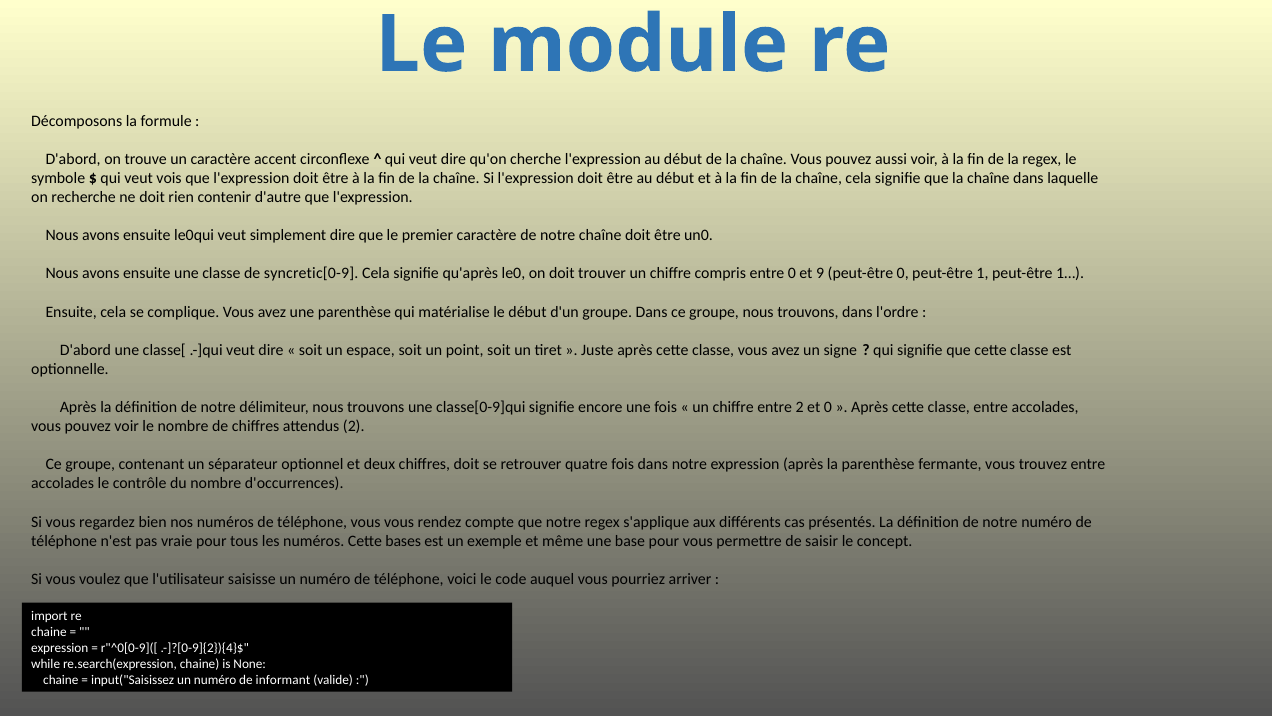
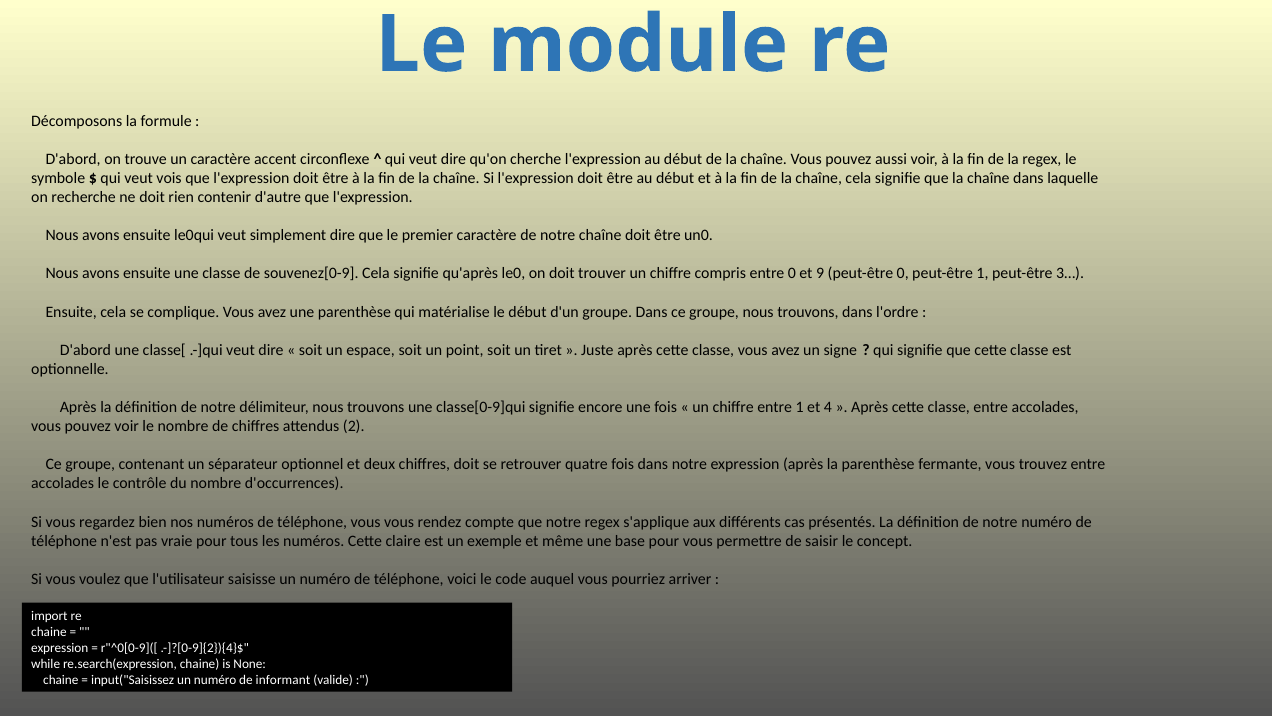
syncretic[0-9: syncretic[0-9 -> souvenez[0-9 (311, 273)
1…: 1… -> 3… (1070, 273)
entre 2: 2 -> 1 (800, 407)
et 0: 0 -> 4 (828, 407)
bases: bases -> claire (403, 541)
